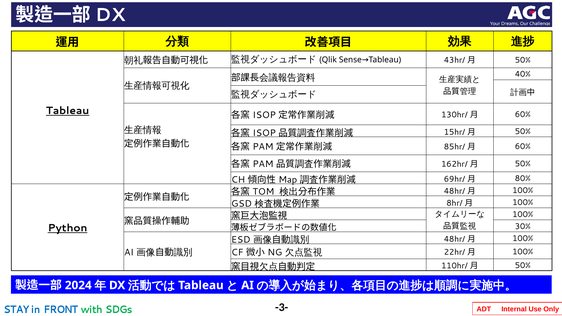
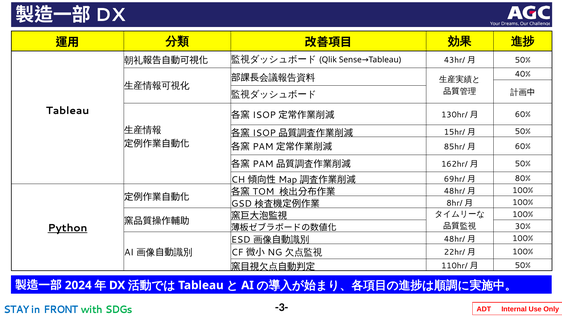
Tableau underline: present -> none (68, 111)
